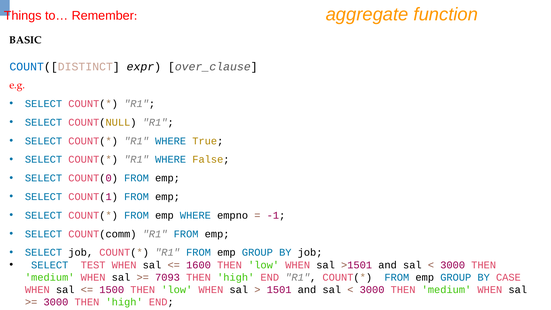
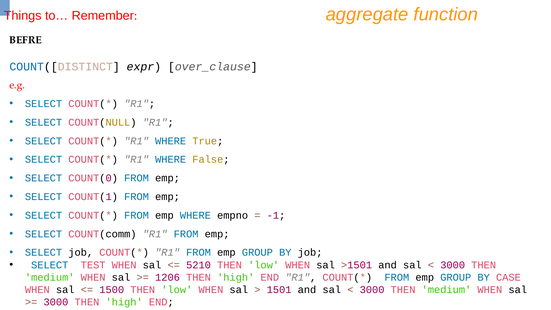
BASIC: BASIC -> BEFRE (25, 40)
1600: 1600 -> 5210 (199, 265)
7093: 7093 -> 1206 (168, 277)
